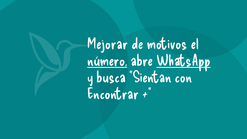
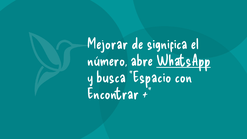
motivos: motivos -> significa (167, 44)
número underline: present -> none (107, 61)
Sientan: Sientan -> Espacio (150, 77)
